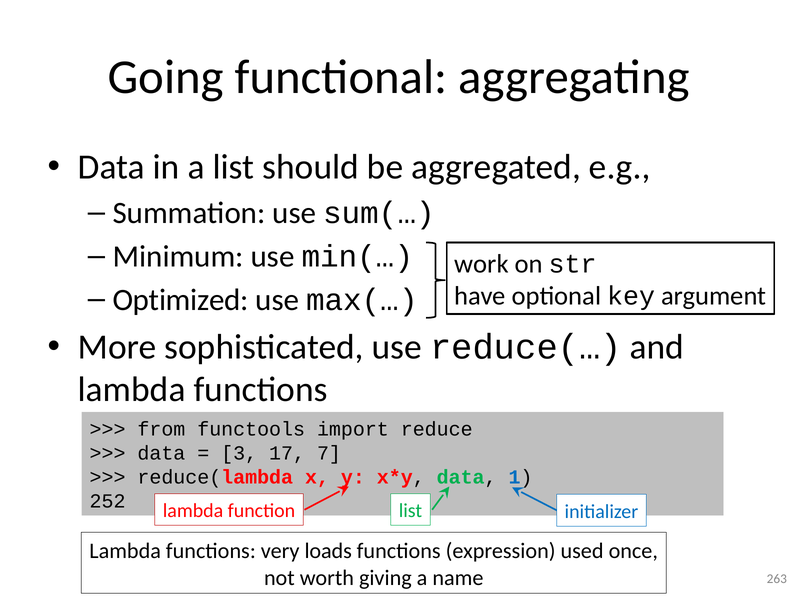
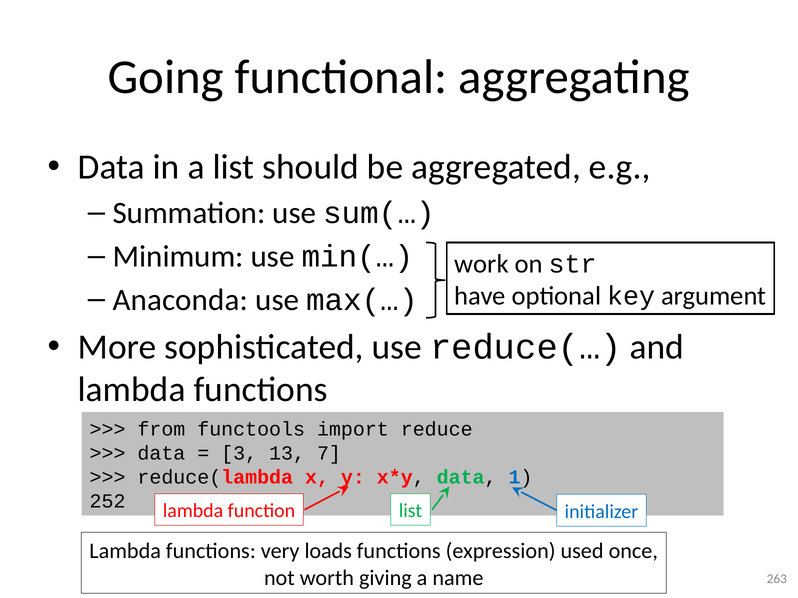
Optimized: Optimized -> Anaconda (180, 300)
17: 17 -> 13 (287, 454)
